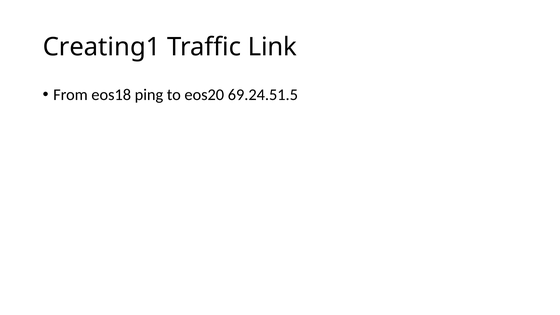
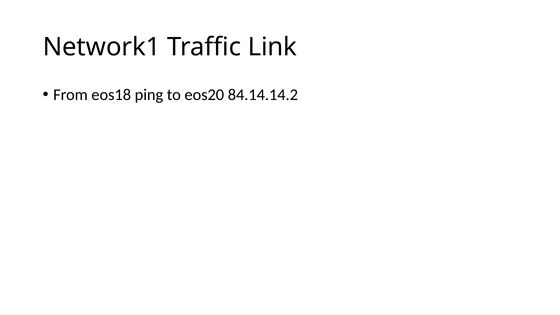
Creating1: Creating1 -> Network1 (102, 47)
69.24.51.5: 69.24.51.5 -> 84.14.14.2 (263, 95)
